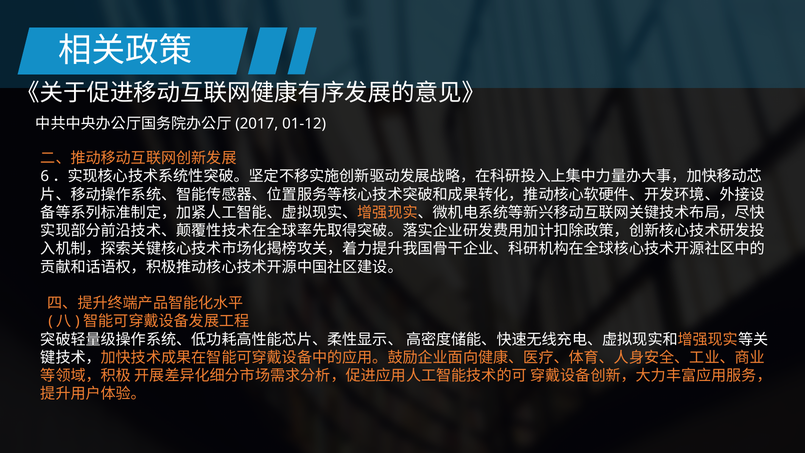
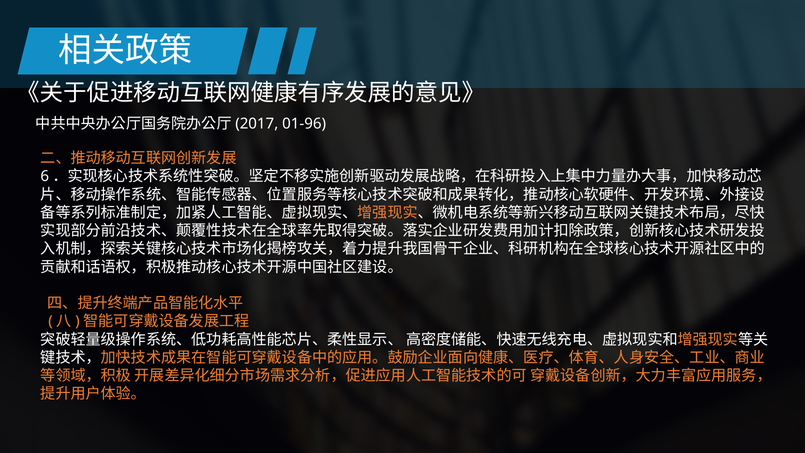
01-12: 01-12 -> 01-96 (304, 124)
